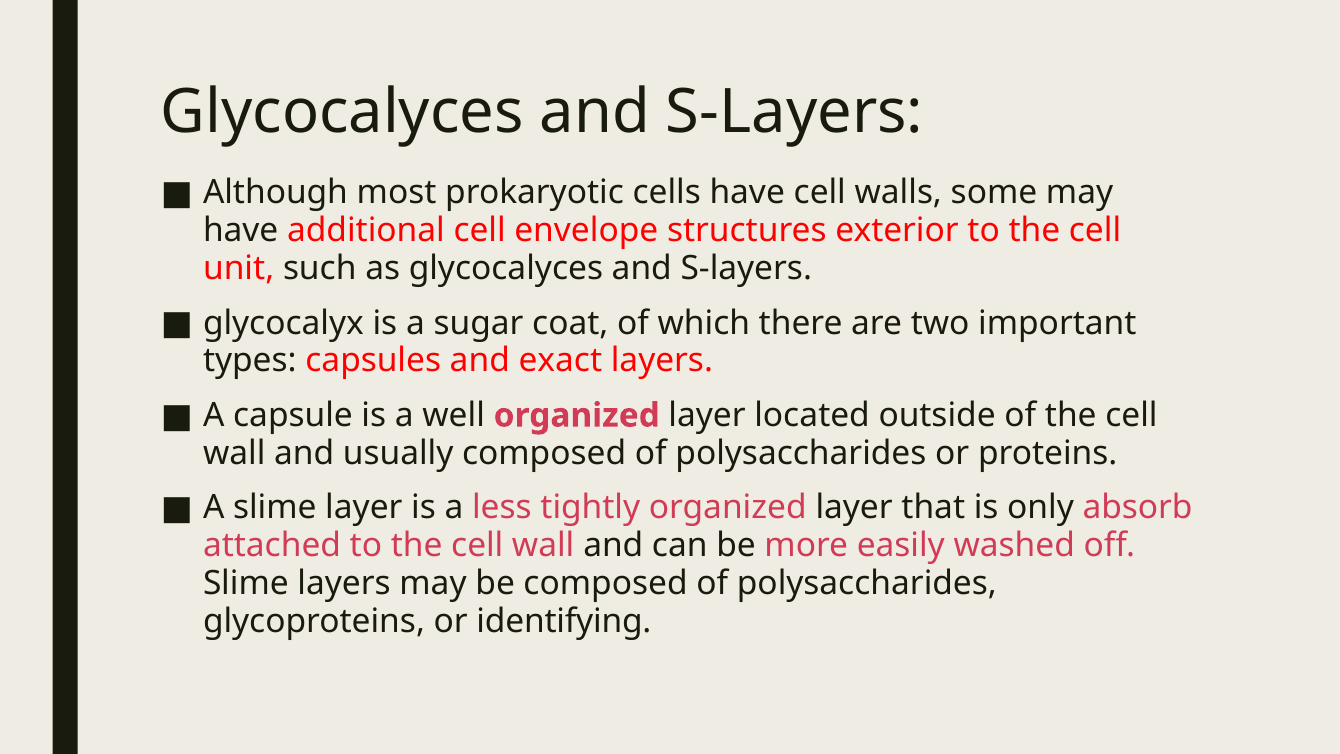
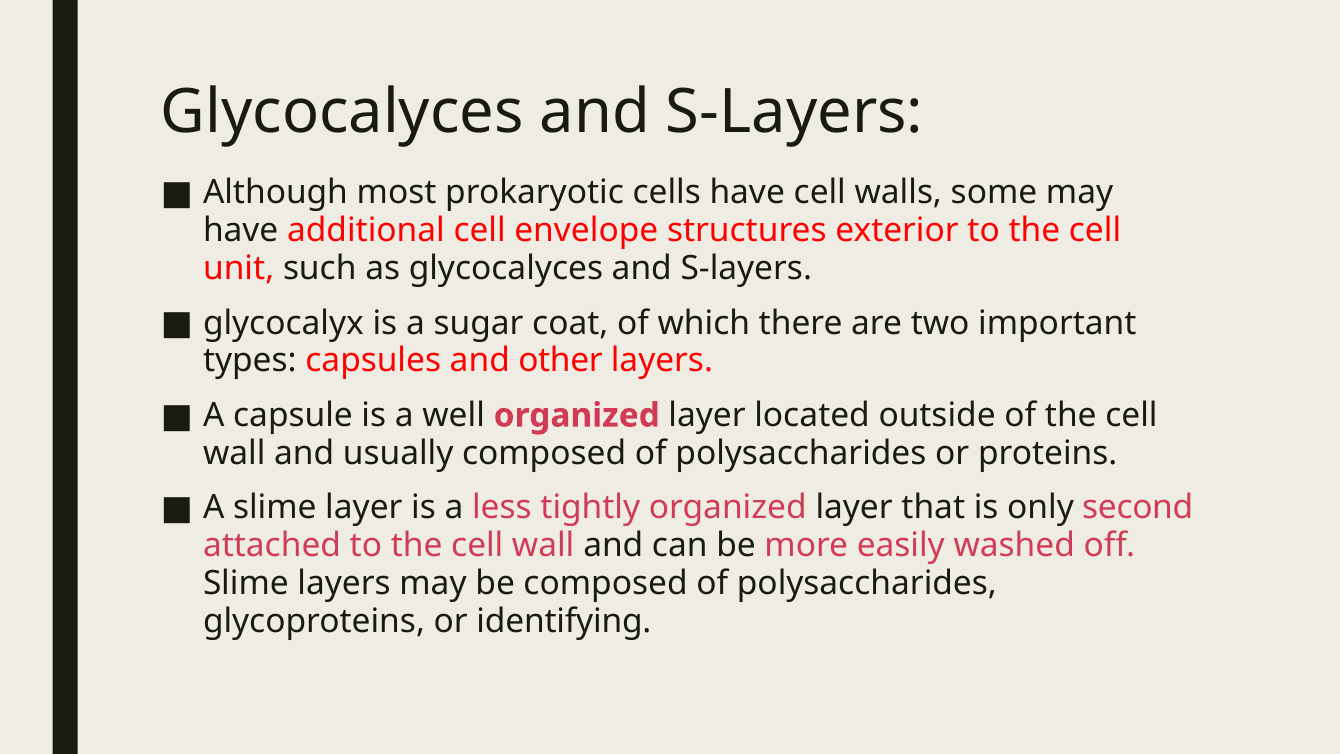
exact: exact -> other (561, 361)
absorb: absorb -> second (1138, 508)
